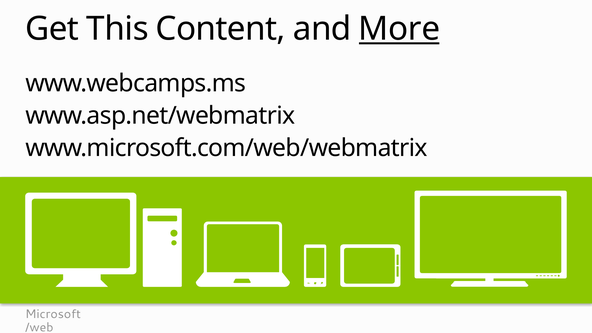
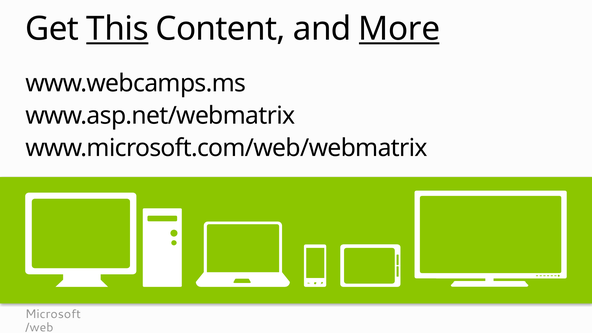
This underline: none -> present (117, 29)
